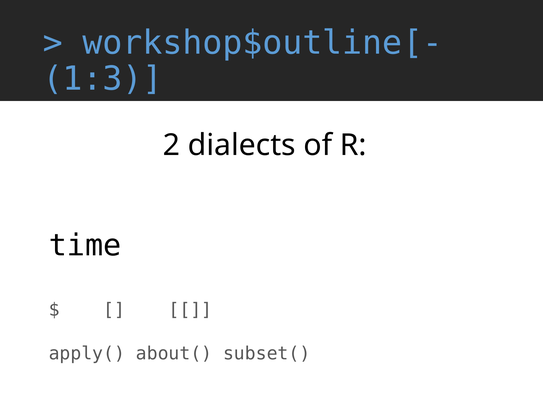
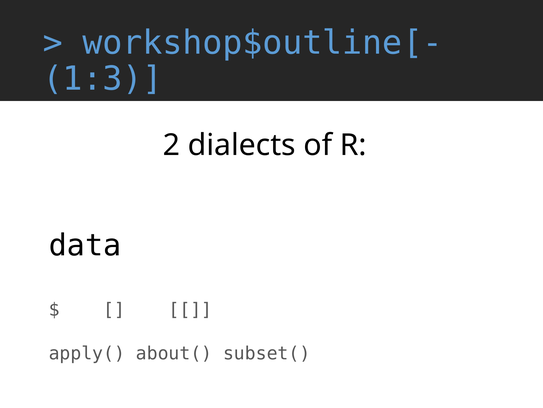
time: time -> data (85, 245)
